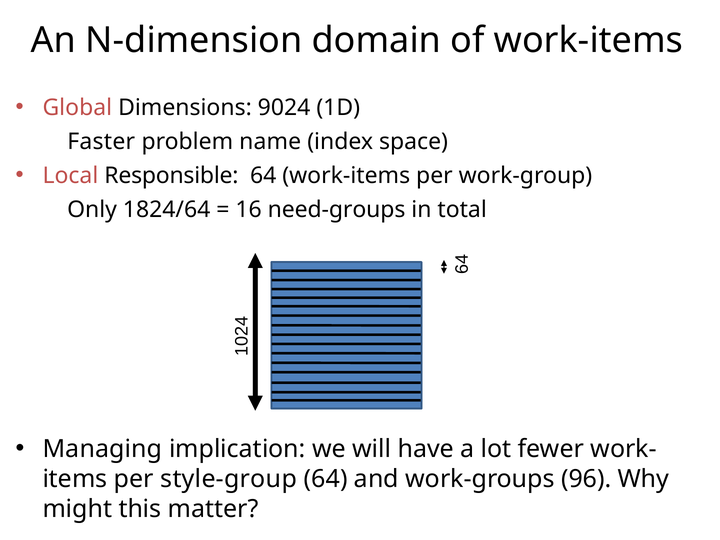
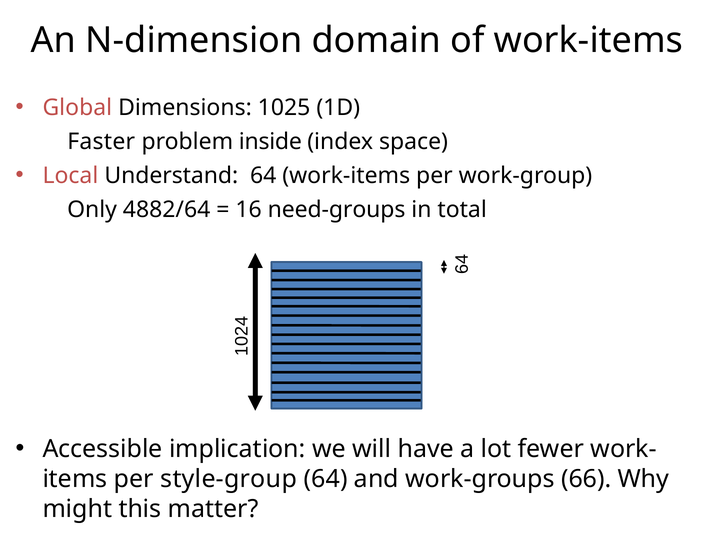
9024: 9024 -> 1025 (284, 107)
name: name -> inside (270, 141)
Responsible: Responsible -> Understand (171, 175)
1824/64: 1824/64 -> 4882/64 (167, 209)
Managing: Managing -> Accessible (103, 449)
96: 96 -> 66 (586, 479)
